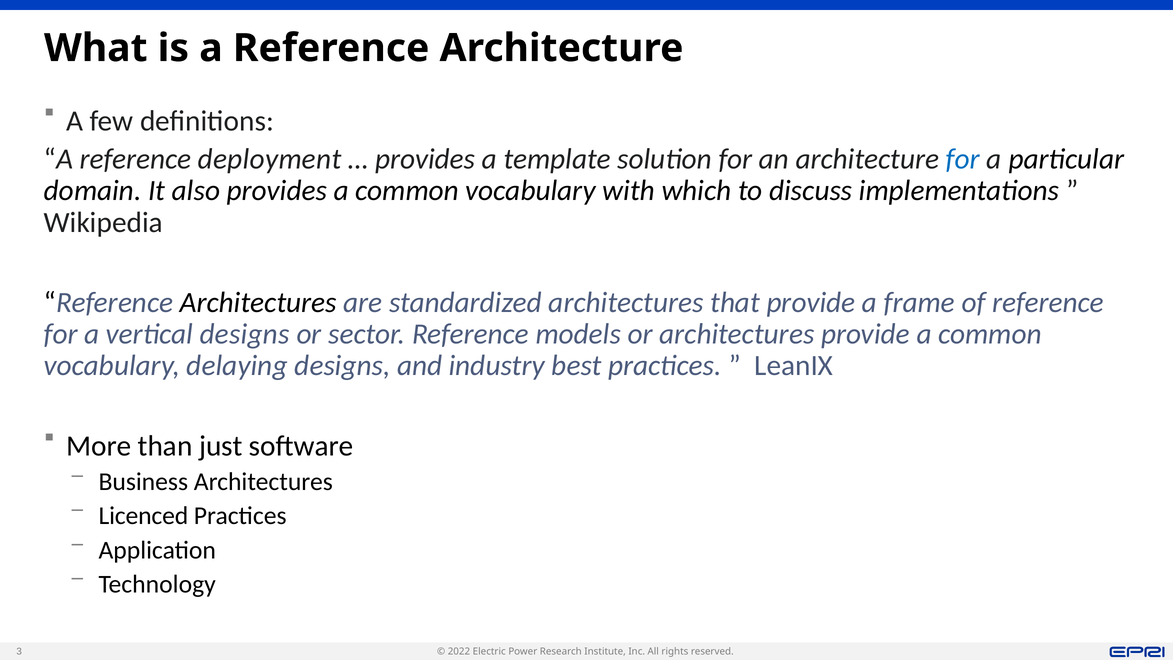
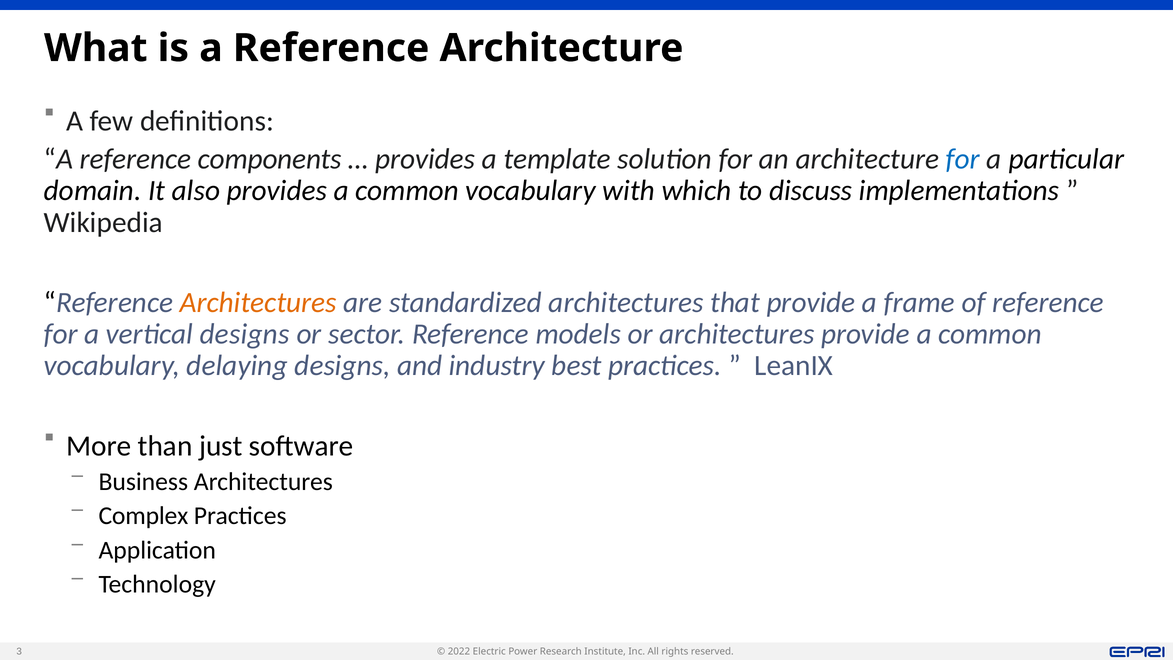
deployment: deployment -> components (270, 159)
Architectures colour: black -> orange (258, 302)
Licenced: Licenced -> Complex (143, 516)
